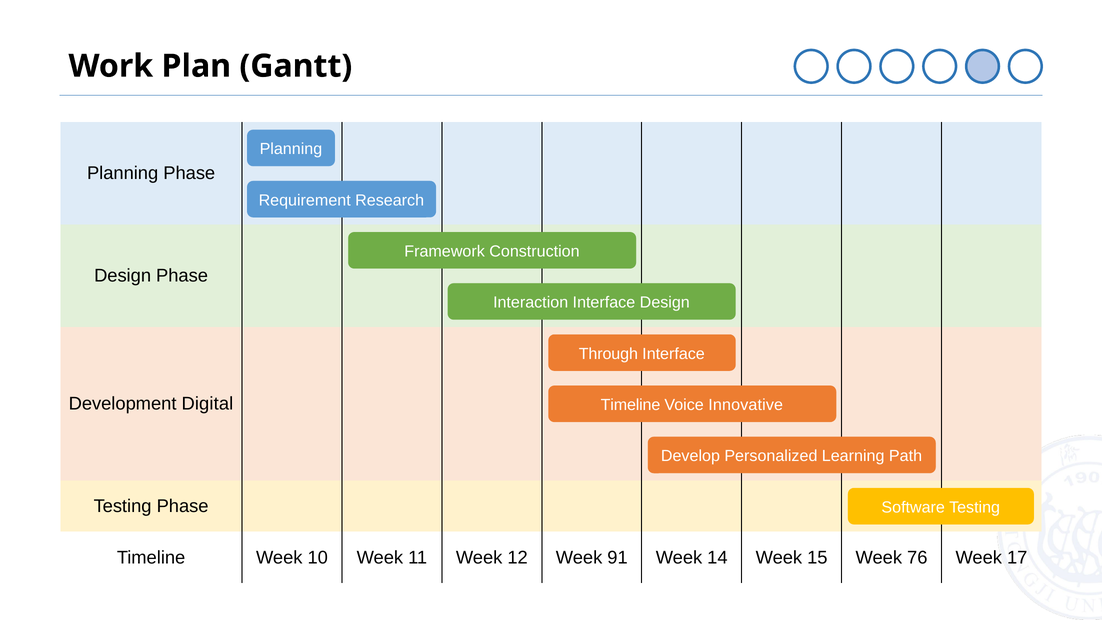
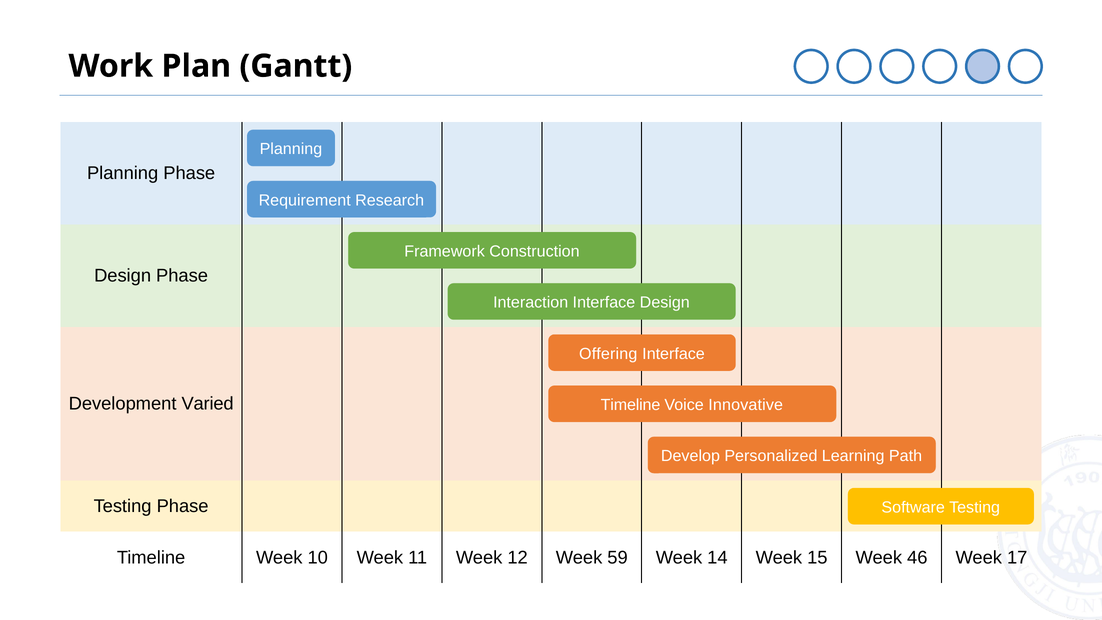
Through: Through -> Offering (608, 354)
Digital: Digital -> Varied (208, 404)
91: 91 -> 59 (618, 557)
76: 76 -> 46 (917, 557)
